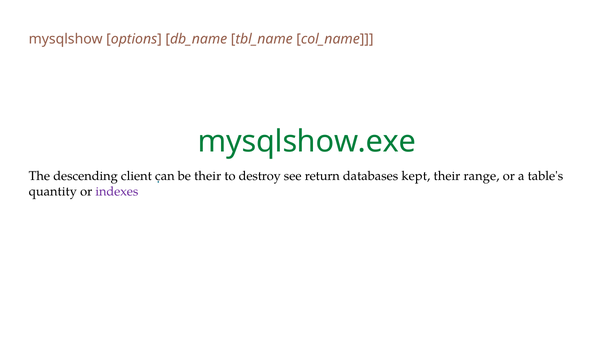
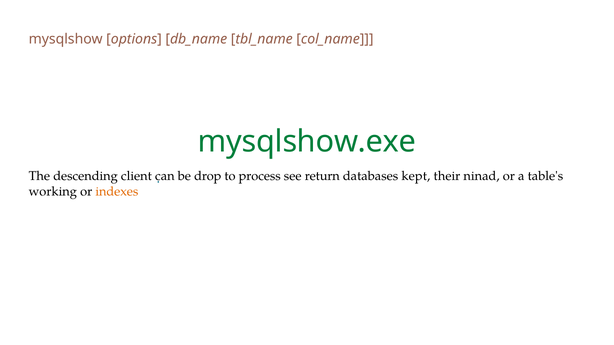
be their: their -> drop (208, 176)
destroy: destroy -> process (260, 176)
range: range -> ninad (482, 176)
quantity: quantity -> working (53, 192)
indexes colour: purple -> orange (117, 192)
